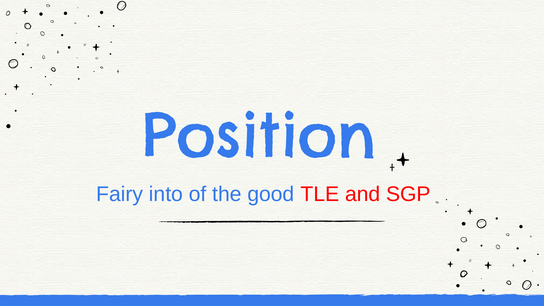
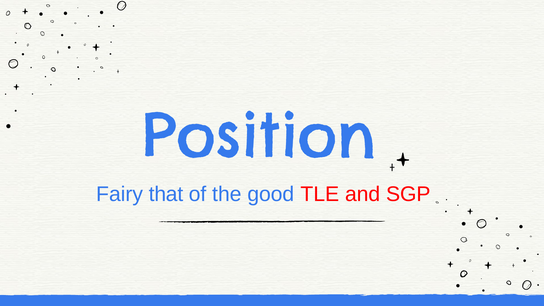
into: into -> that (166, 194)
